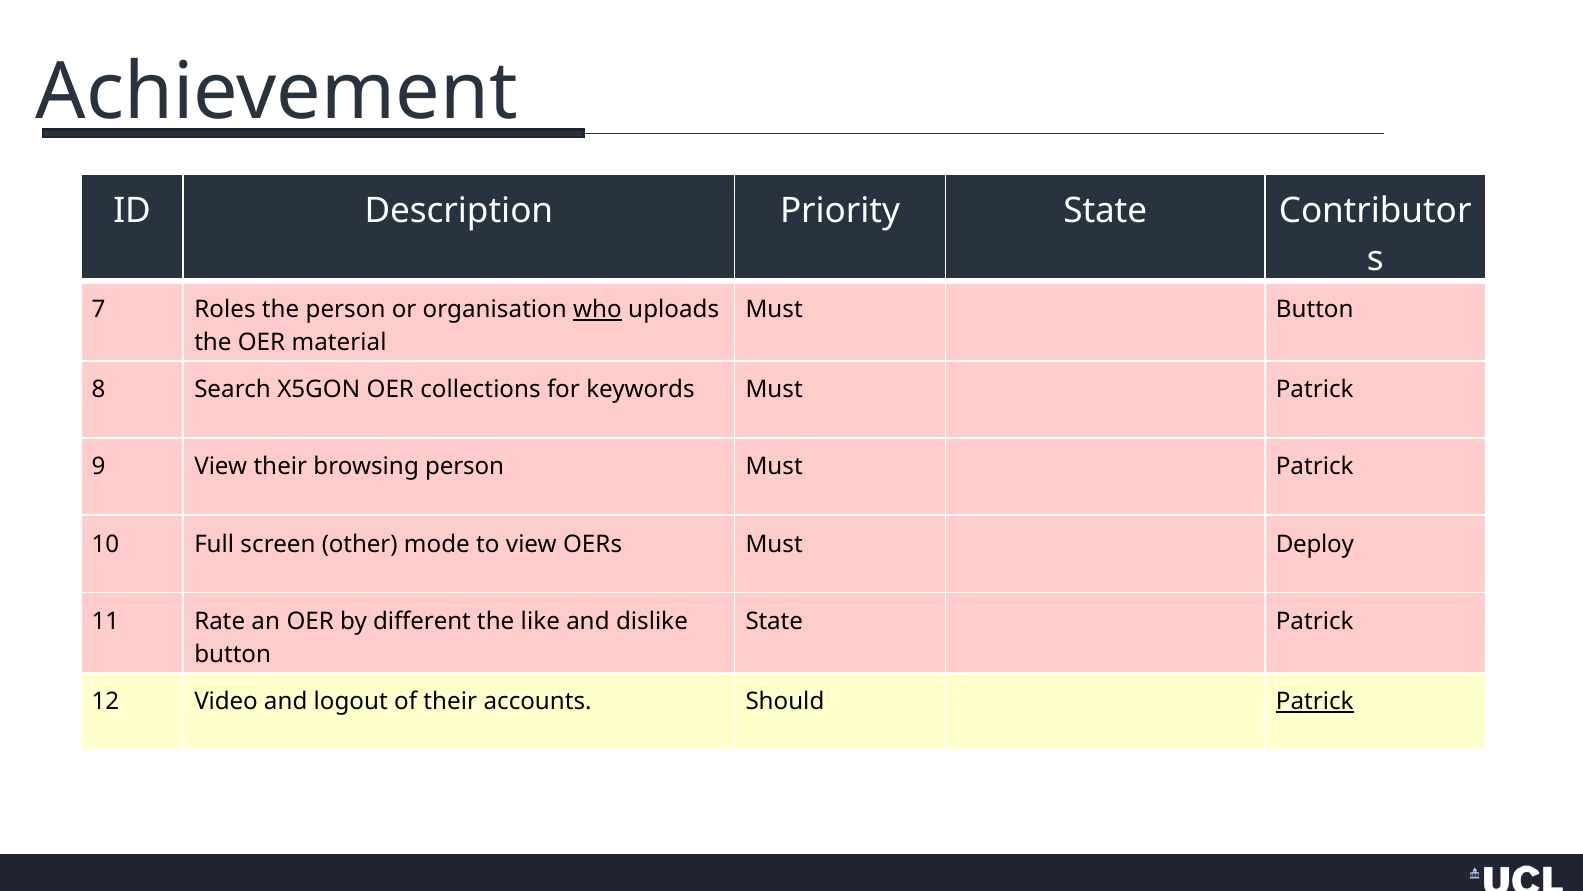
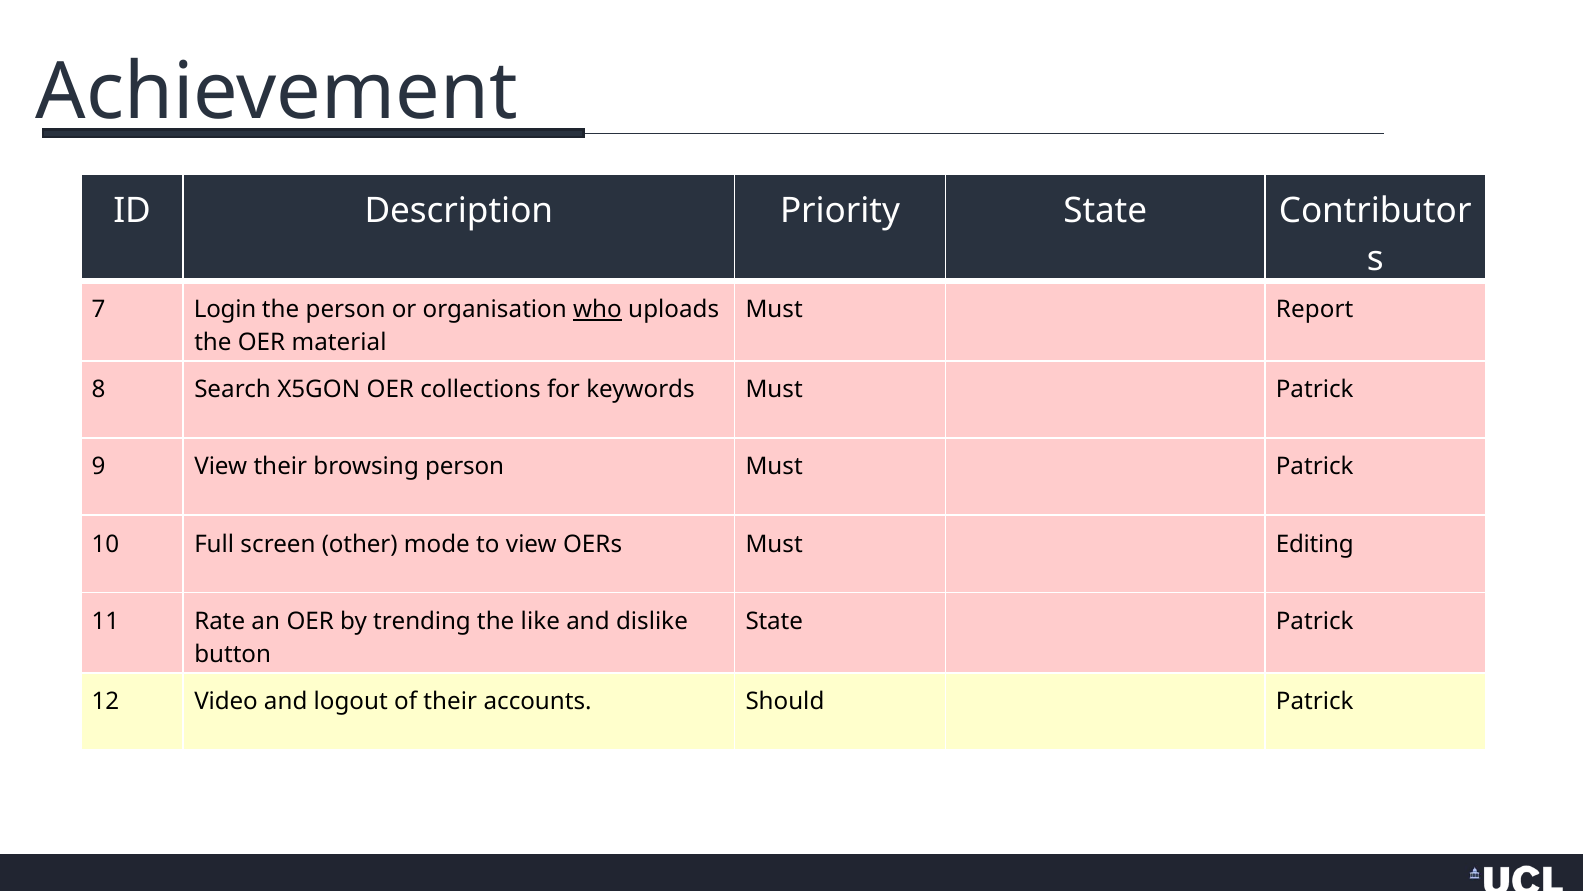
Roles: Roles -> Login (225, 309)
Button: Button -> Report (1315, 309)
Deploy: Deploy -> Editing (1315, 544)
different: different -> trending (422, 621)
Patrick underline: present -> none (1315, 701)
